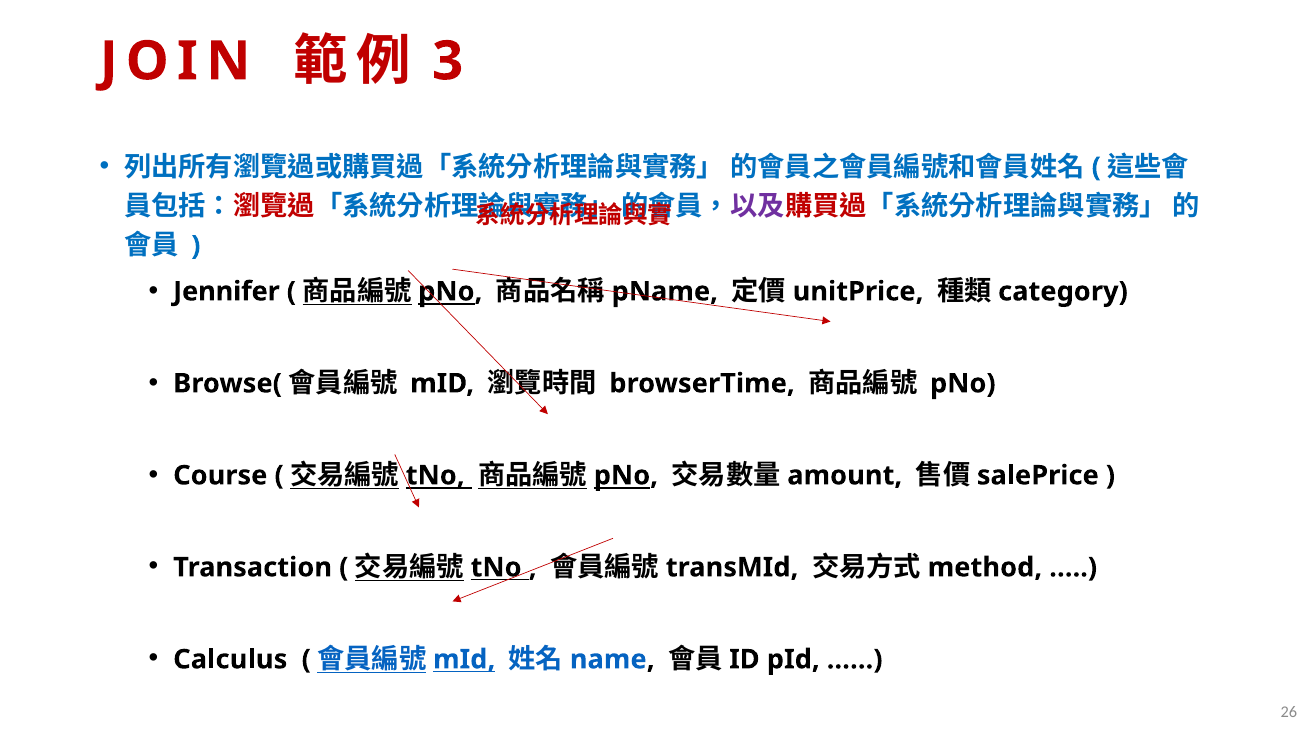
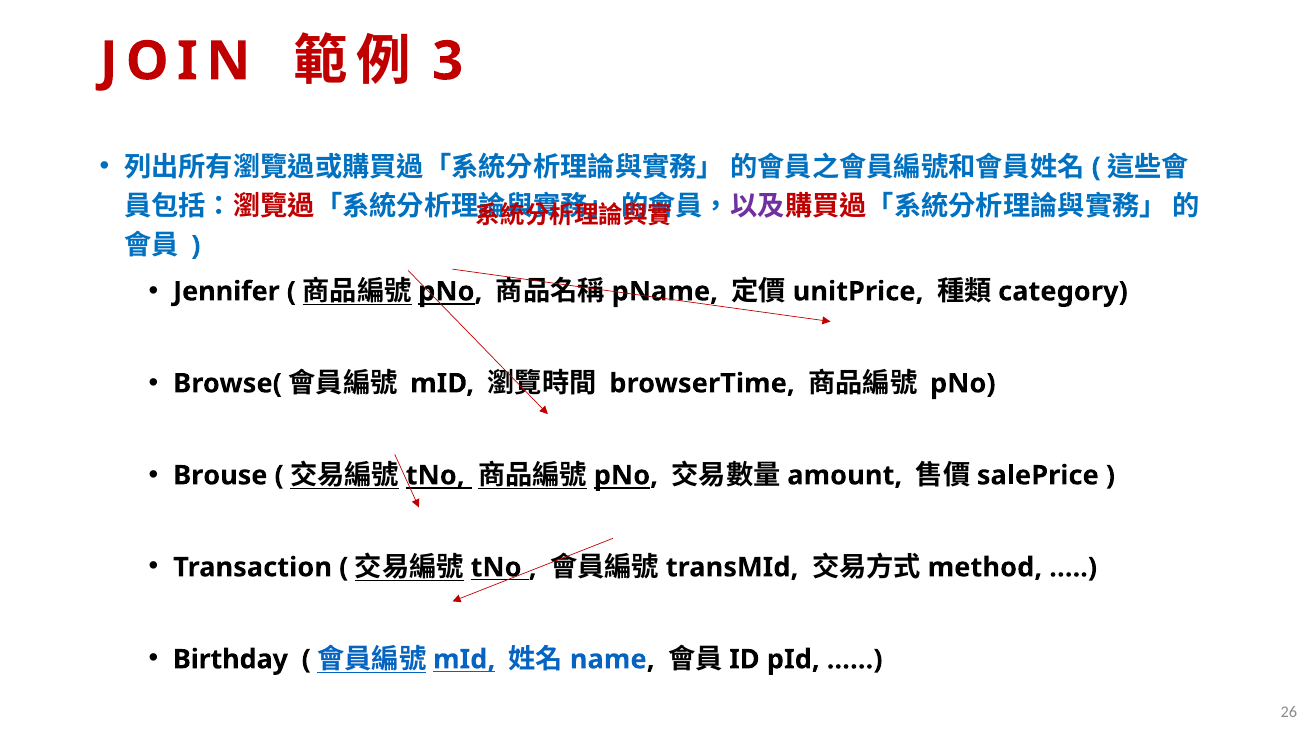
Course: Course -> Brouse (220, 476)
Calculus: Calculus -> Birthday (230, 660)
